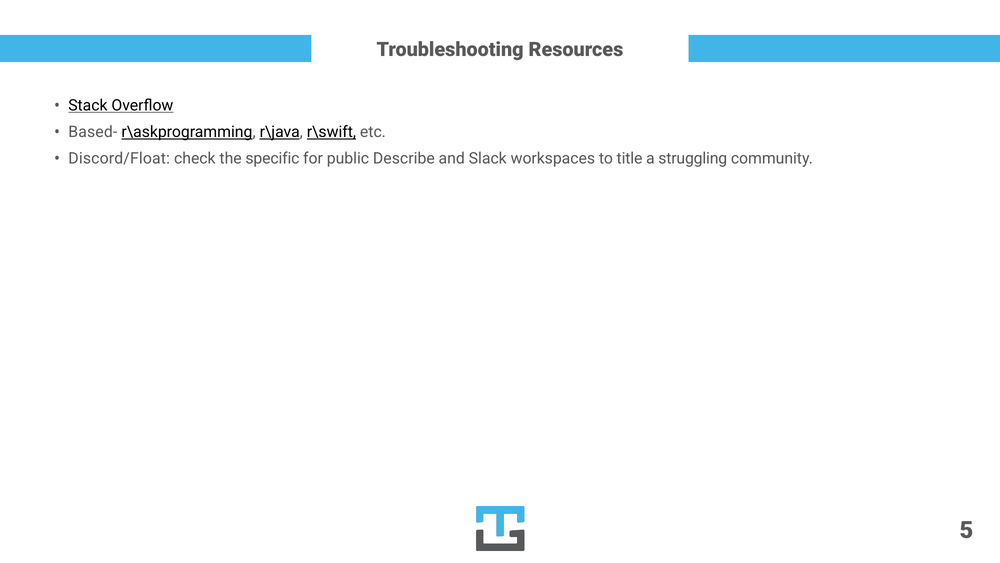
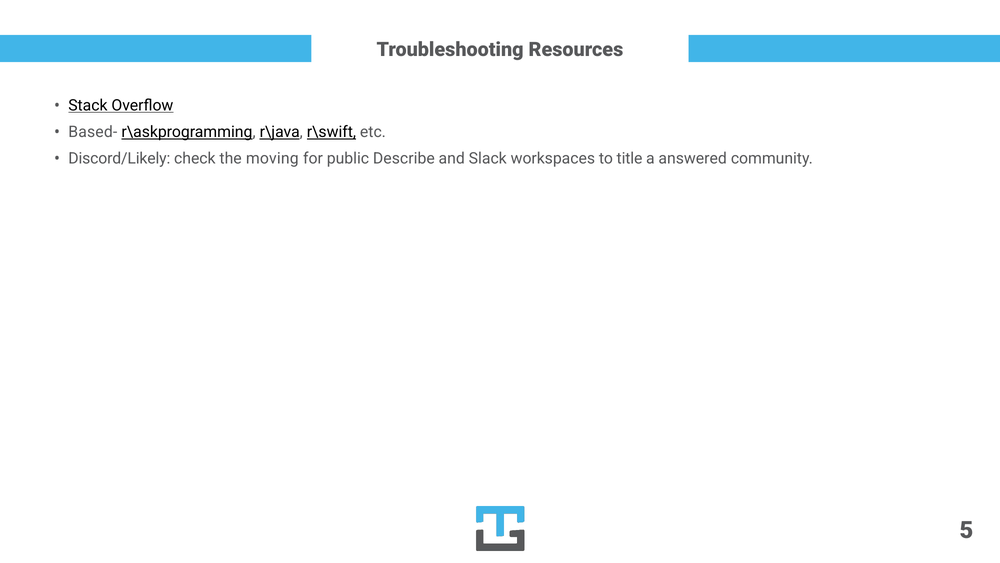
Discord/Float: Discord/Float -> Discord/Likely (119, 159)
specific: specific -> moving (272, 159)
struggling: struggling -> answered (693, 159)
